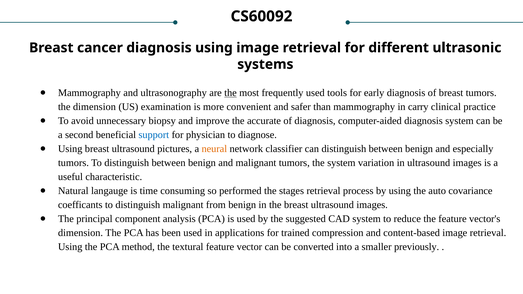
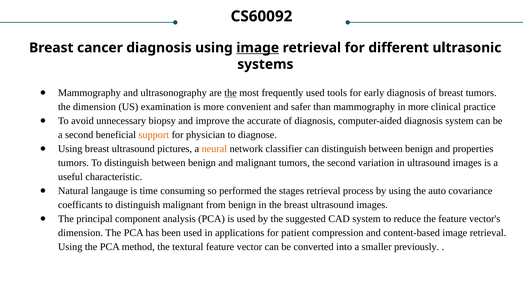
image underline: none -> present (258, 48)
in carry: carry -> more (418, 107)
support colour: blue -> orange (154, 135)
especially: especially -> properties (473, 149)
the system: system -> second (341, 163)
trained: trained -> patient (295, 233)
